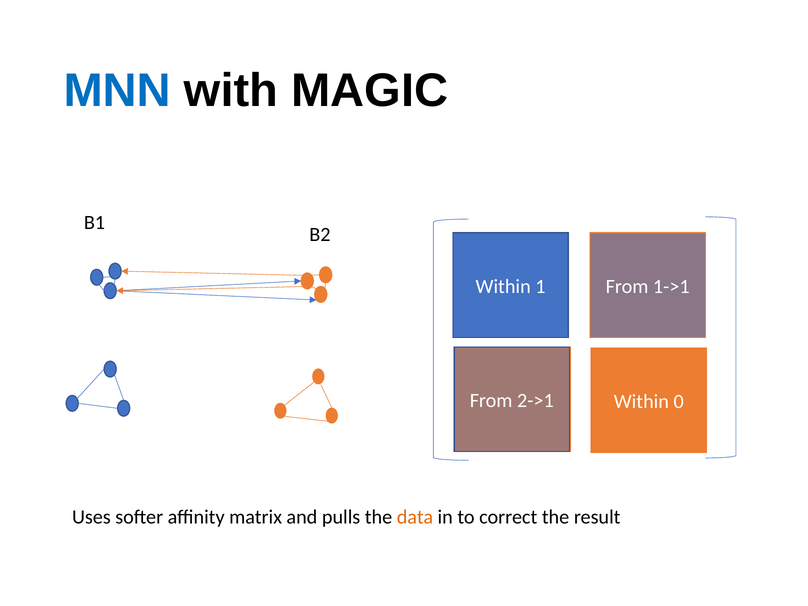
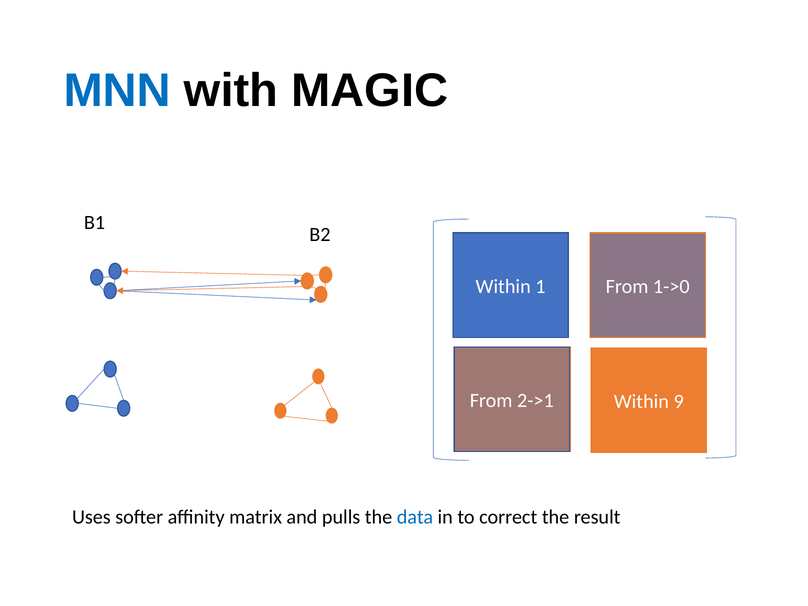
1->1: 1->1 -> 1->0 (671, 287)
0: 0 -> 9 (679, 402)
data colour: orange -> blue (415, 517)
